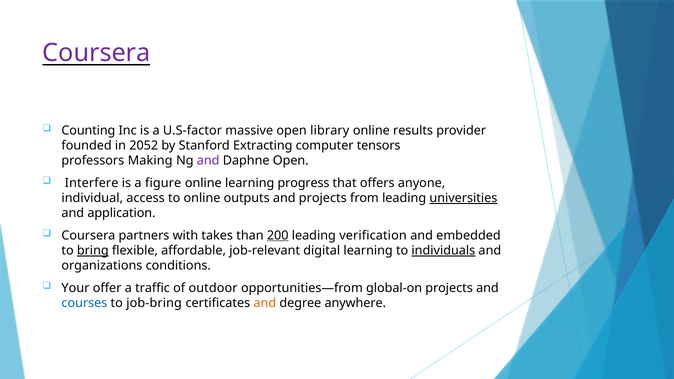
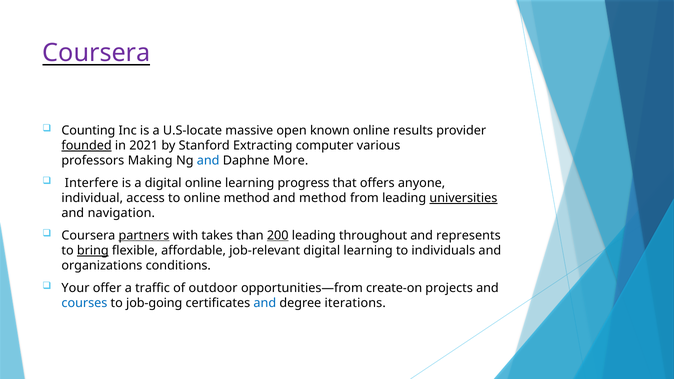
U.S-factor: U.S-factor -> U.S-locate (193, 130)
library: library -> known (330, 130)
founded underline: none -> present (87, 146)
2052: 2052 -> 2021 (144, 146)
tensors: tensors -> various (379, 146)
and colour: purple -> blue (208, 161)
Daphne Open: Open -> More (291, 161)
a figure: figure -> digital (163, 183)
online outputs: outputs -> method (247, 198)
and projects: projects -> method (323, 198)
application: application -> navigation (121, 213)
partners underline: none -> present (144, 235)
verification: verification -> throughout (373, 235)
embedded: embedded -> represents (468, 235)
individuals underline: present -> none (443, 251)
global-on: global-on -> create-on (394, 288)
job-bring: job-bring -> job-going (154, 303)
and colour: orange -> blue (265, 303)
anywhere: anywhere -> iterations (355, 303)
